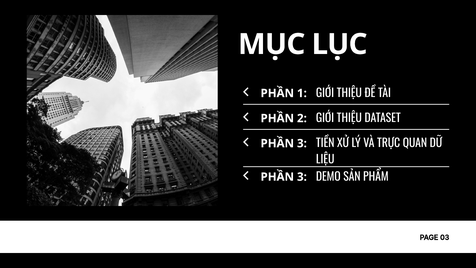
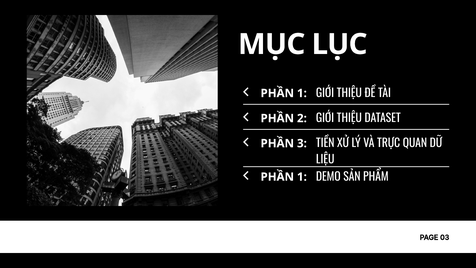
3: 3 -> 1 (302, 177)
